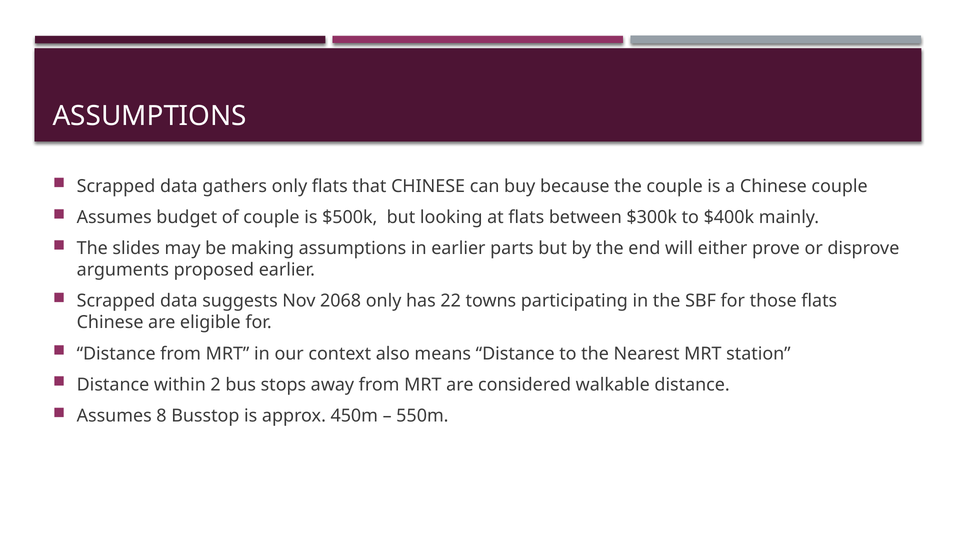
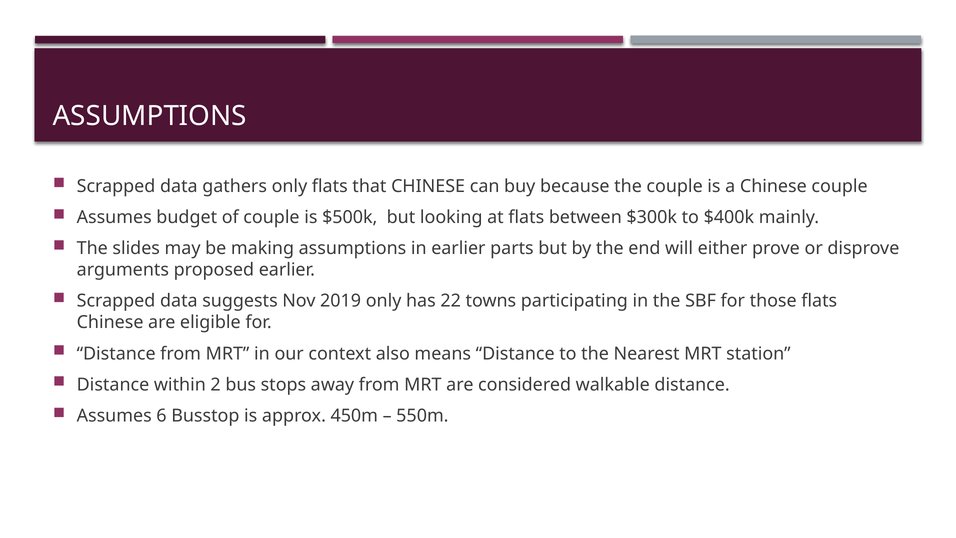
2068: 2068 -> 2019 (341, 301)
8: 8 -> 6 (161, 416)
